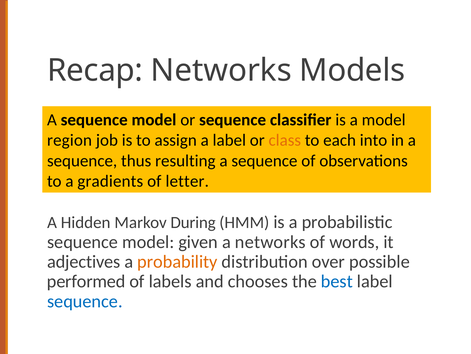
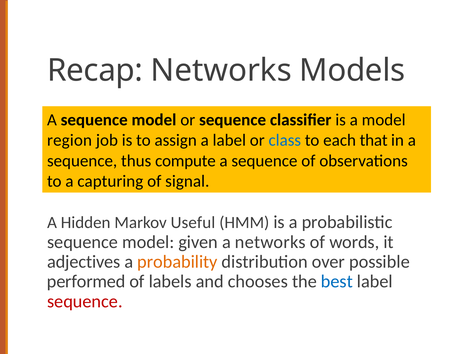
class colour: orange -> blue (285, 140)
into: into -> that (374, 140)
resulting: resulting -> compute (185, 160)
gradients: gradients -> capturing (110, 181)
letter: letter -> signal (187, 181)
During: During -> Useful (193, 222)
sequence colour: blue -> red (85, 301)
